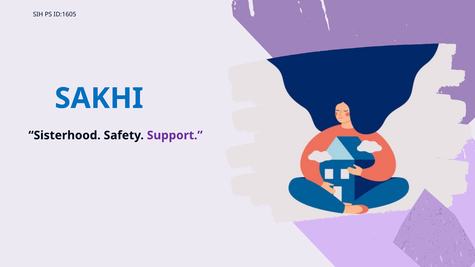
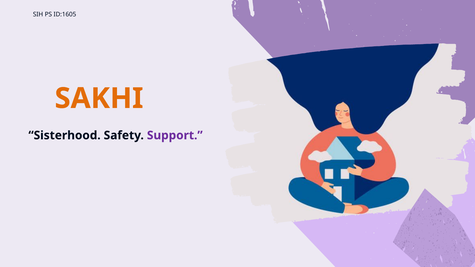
SAKHI colour: blue -> orange (99, 98)
